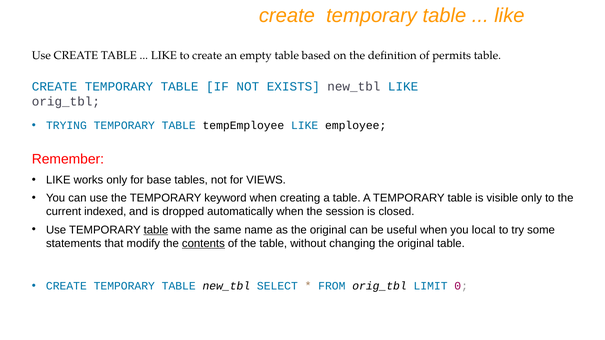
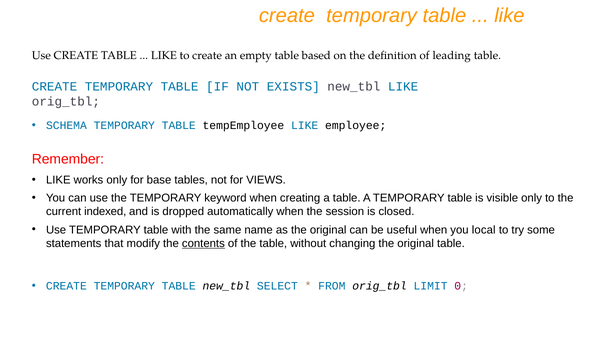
permits: permits -> leading (452, 55)
TRYING: TRYING -> SCHEMA (66, 126)
table underline: present -> none (156, 230)
